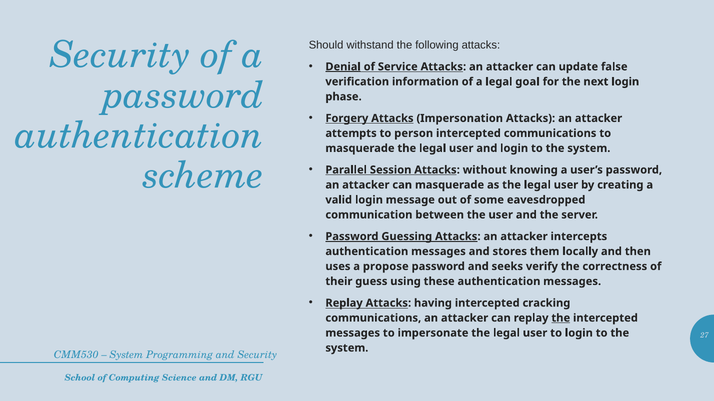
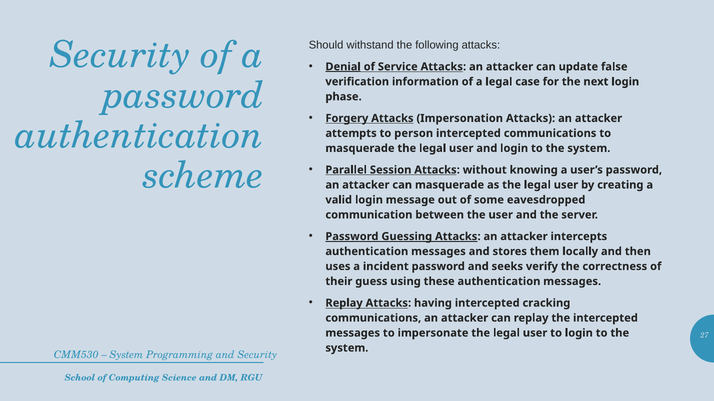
goal: goal -> case (528, 82)
propose: propose -> incident (386, 267)
the underline: present -> none (561, 318)
